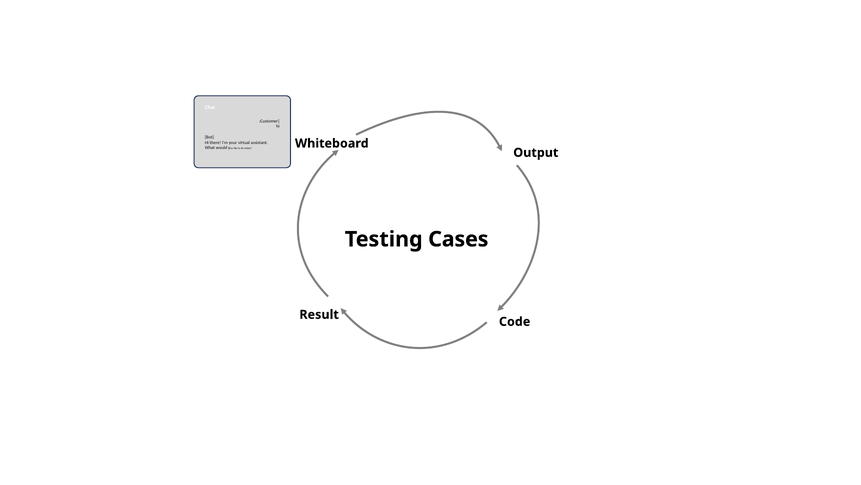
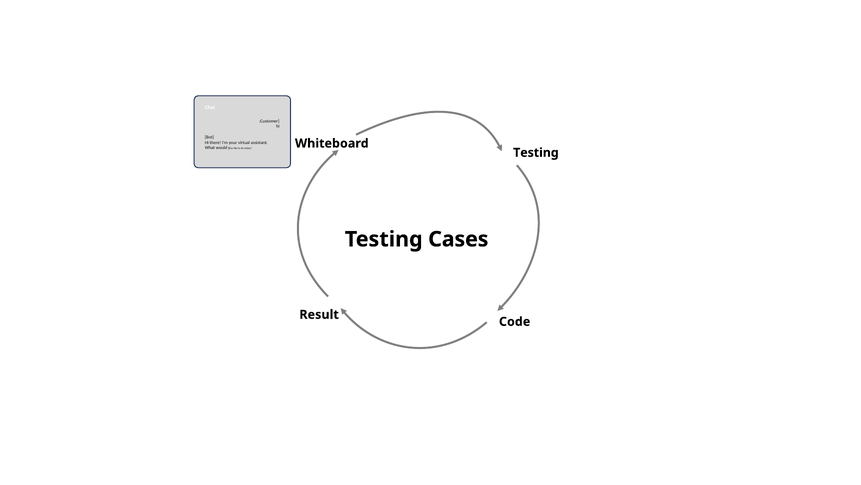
Output: Output -> Testing (536, 152)
